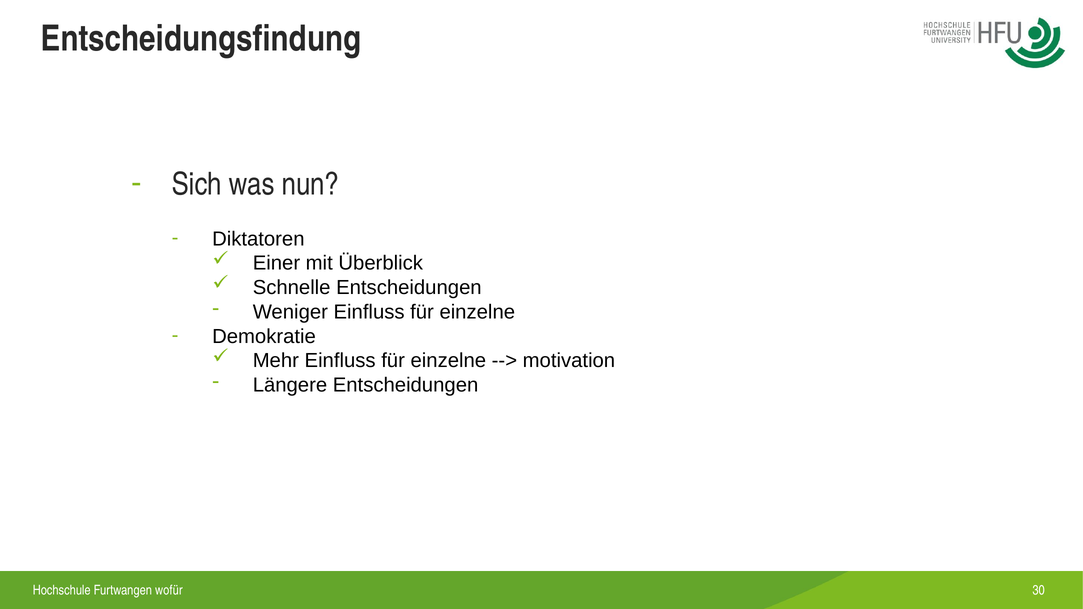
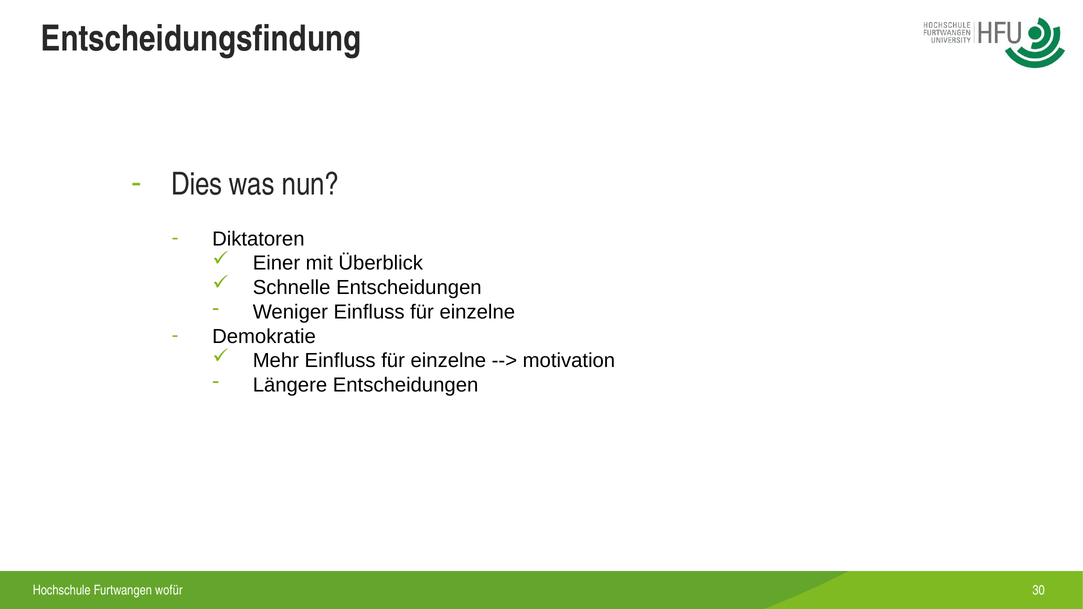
Sich: Sich -> Dies (197, 184)
